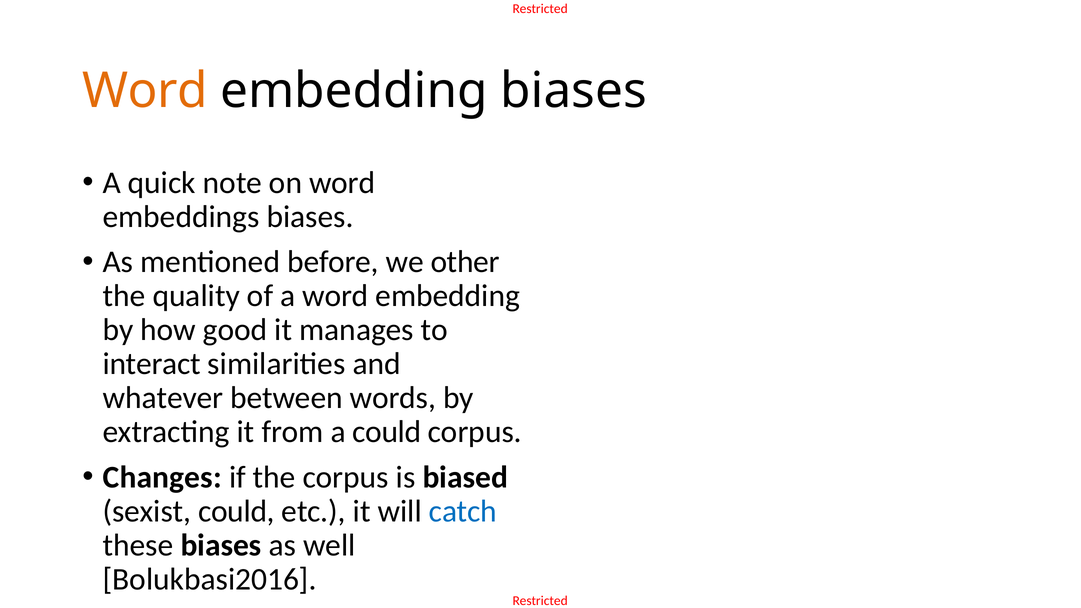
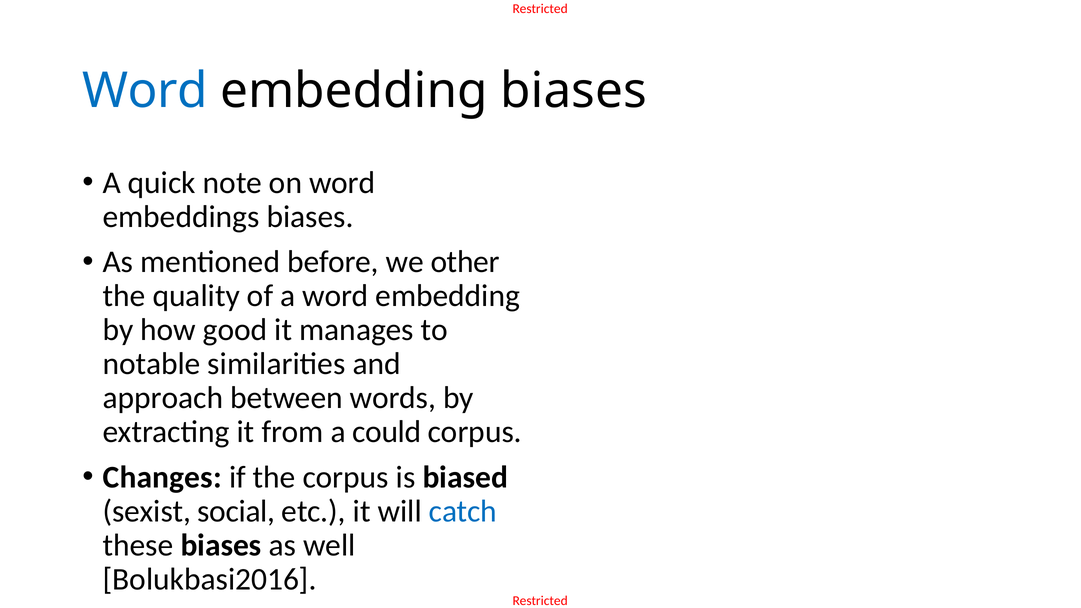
Word colour: orange -> blue (145, 91)
interact: interact -> notable (152, 364)
whatever: whatever -> approach (163, 398)
sexist could: could -> social (236, 511)
